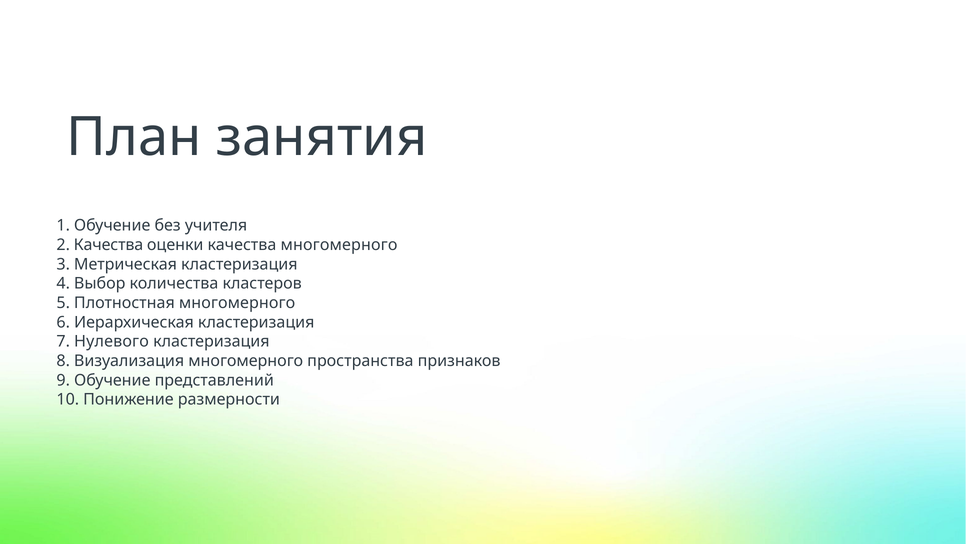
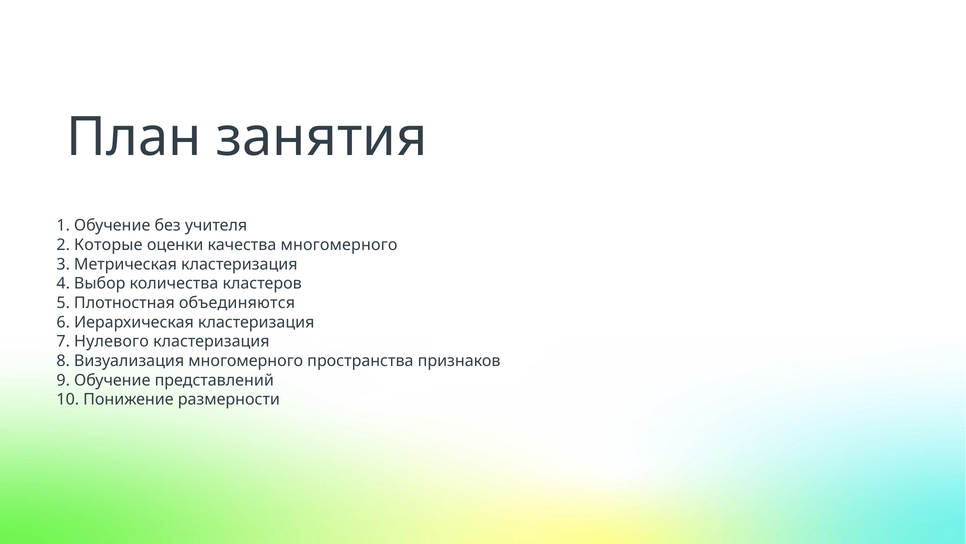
2 Качества: Качества -> Которые (108, 245)
Плотностная многомерного: многомерного -> объединяются (237, 303)
